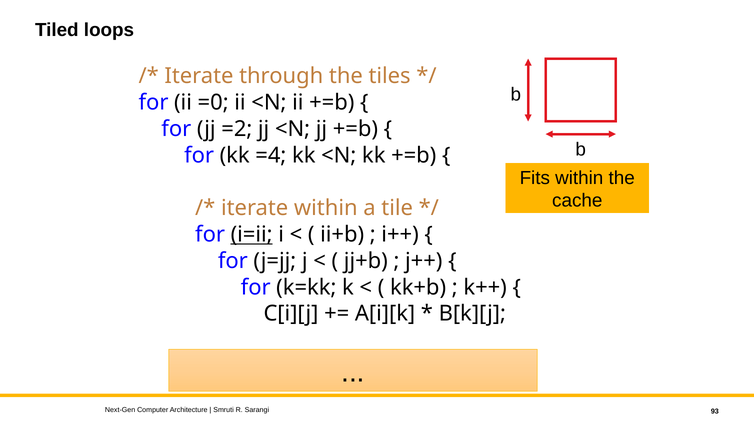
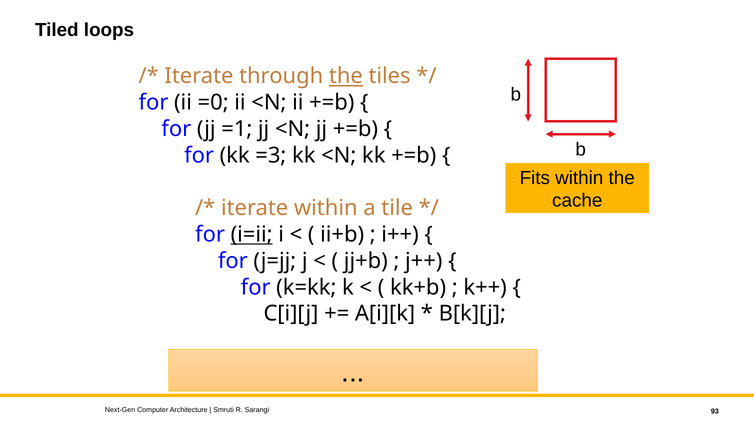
the underline: none -> present (346, 76)
=2: =2 -> =1 (237, 129)
=4: =4 -> =3 (271, 155)
